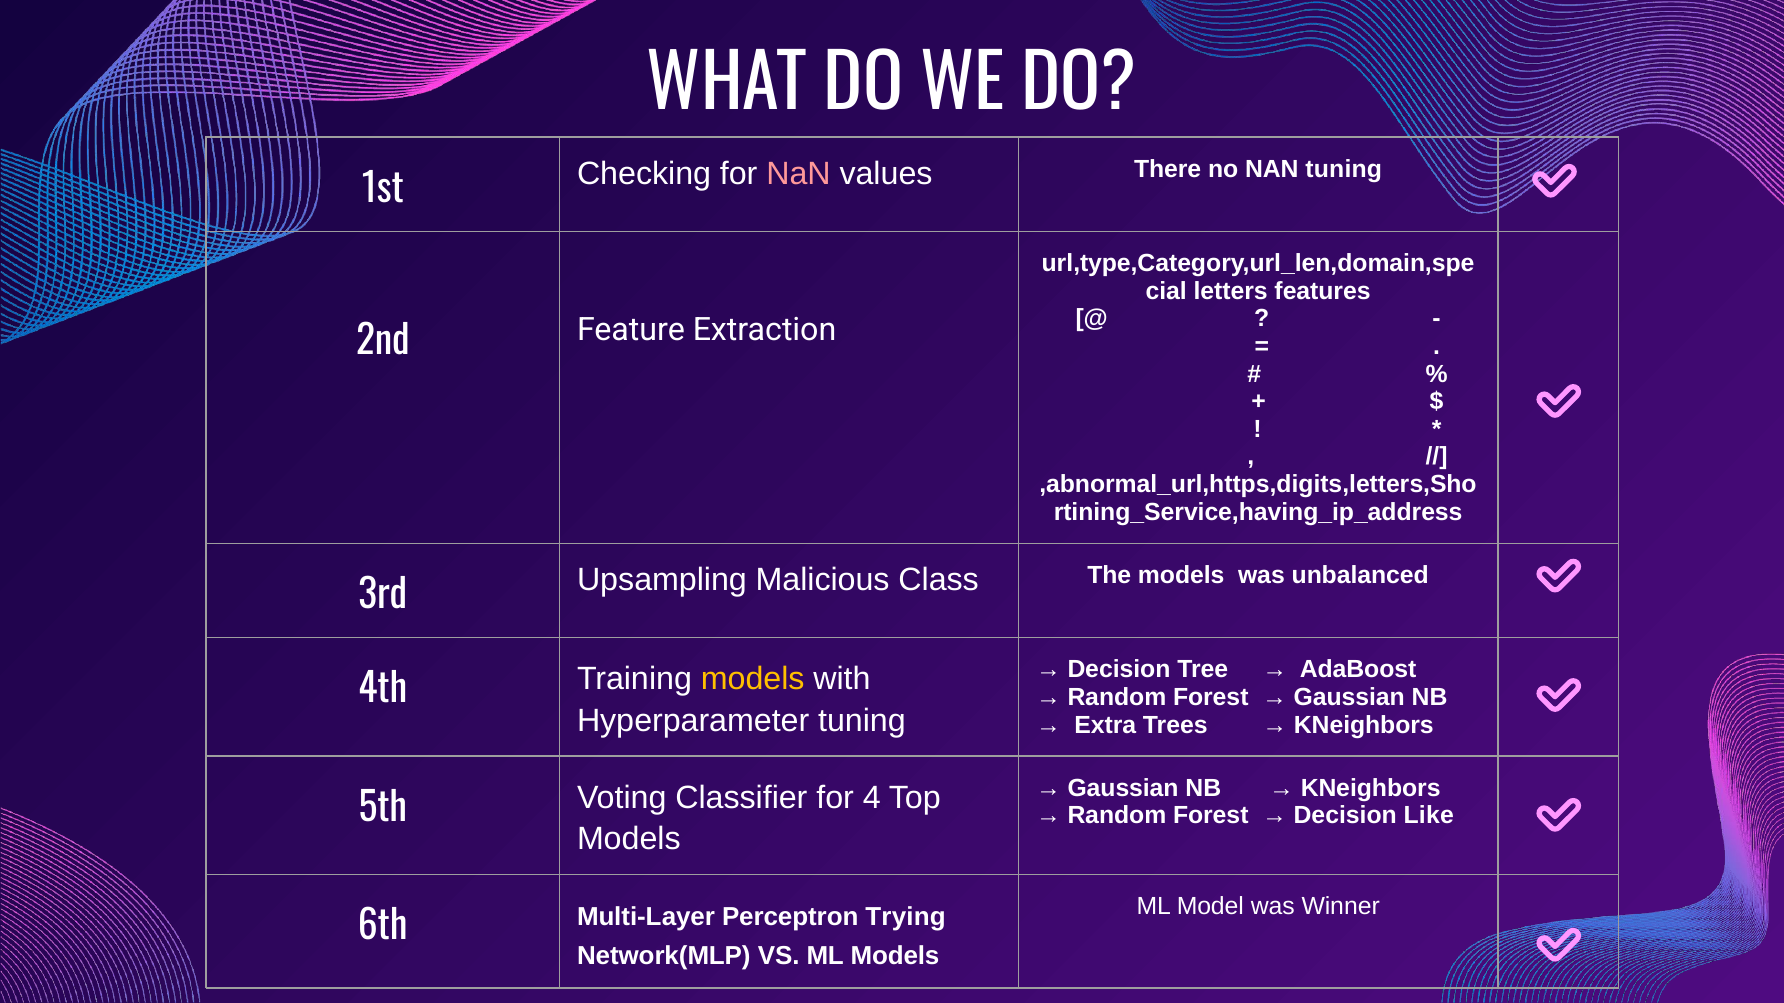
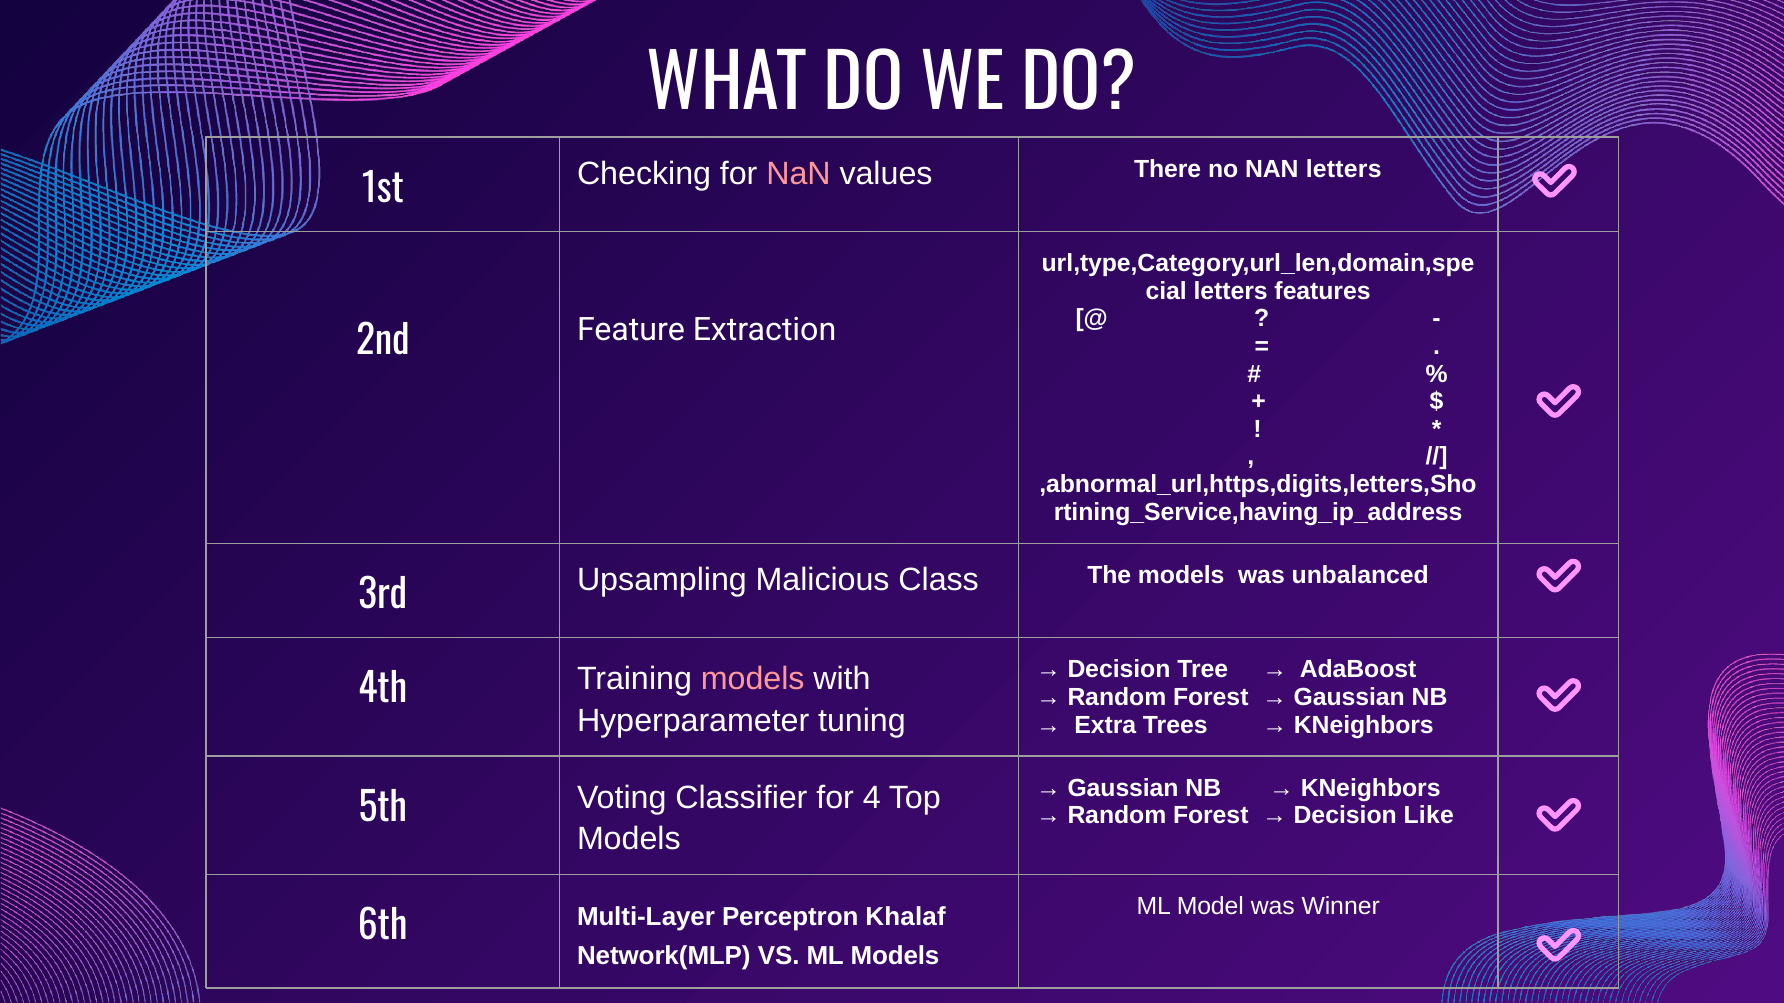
NAN tuning: tuning -> letters (1344, 169)
models colour: yellow -> pink (753, 680)
Trying: Trying -> Khalaf (906, 917)
